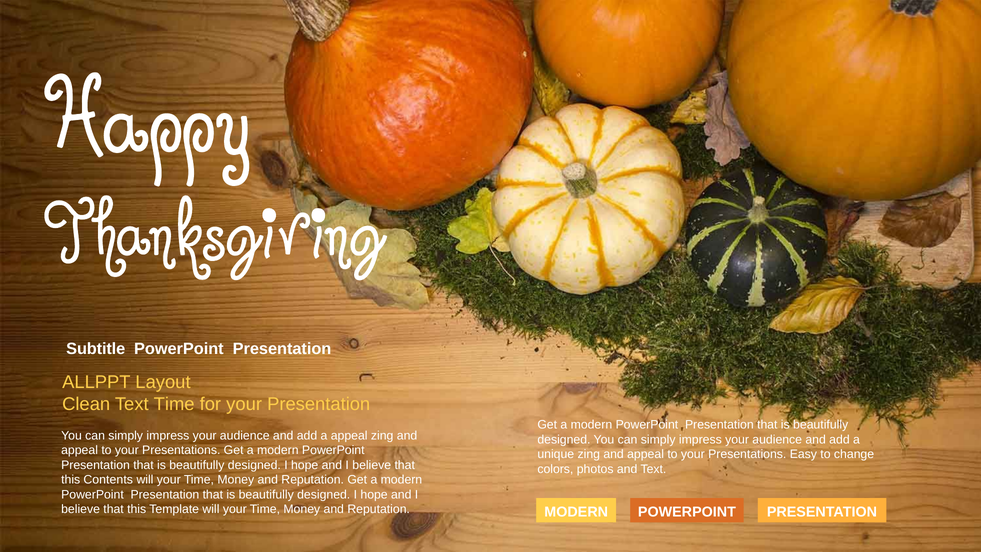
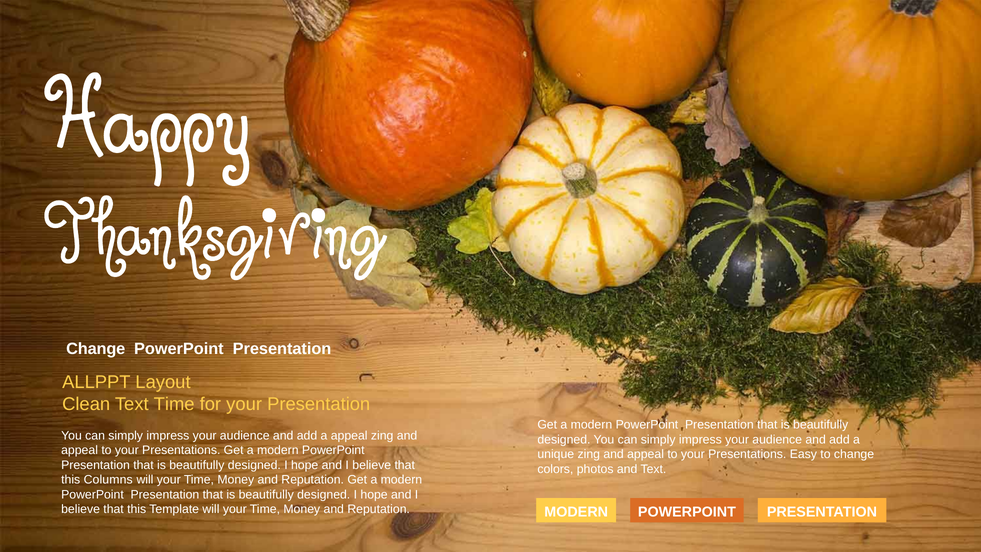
Subtitle: Subtitle -> Change (96, 349)
Contents: Contents -> Columns (108, 480)
